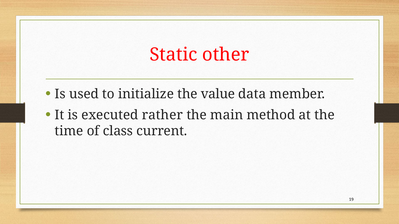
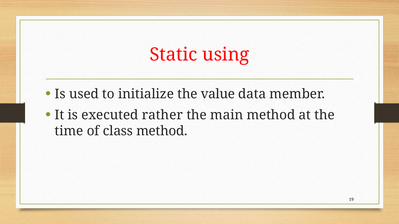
other: other -> using (226, 55)
class current: current -> method (162, 131)
